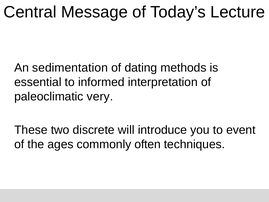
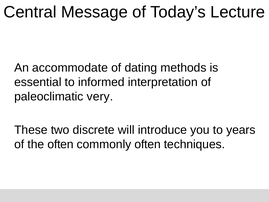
sedimentation: sedimentation -> accommodate (70, 68)
event: event -> years (241, 130)
the ages: ages -> often (61, 144)
